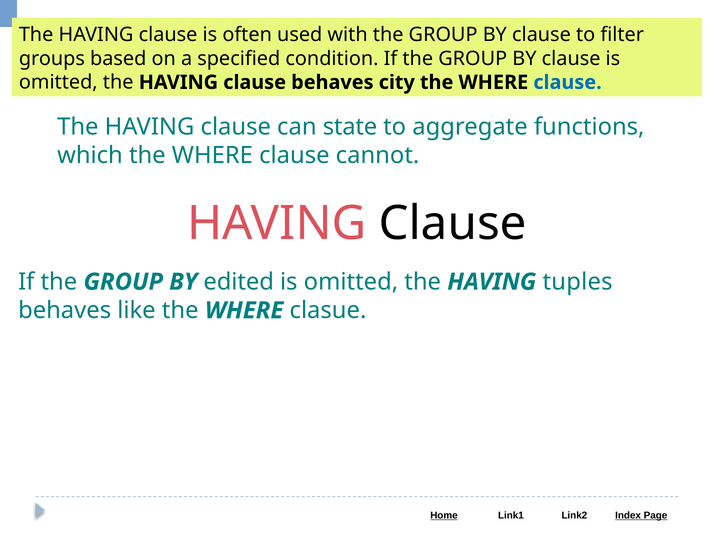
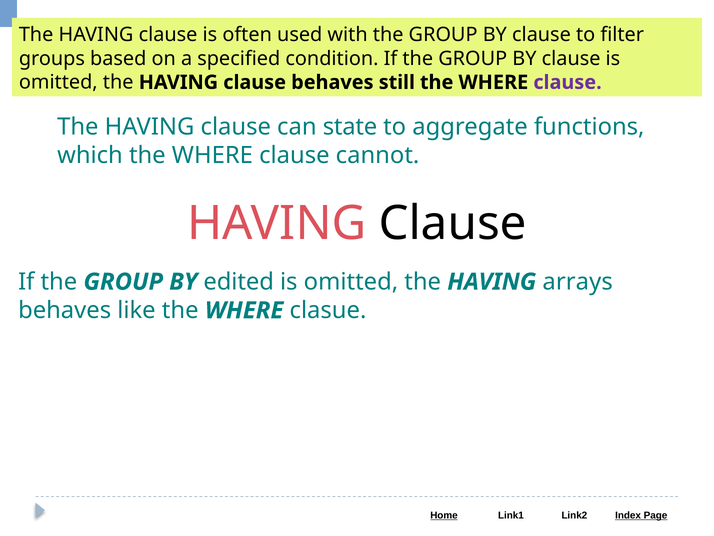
city: city -> still (397, 82)
clause colour: blue -> purple (568, 82)
tuples: tuples -> arrays (578, 282)
